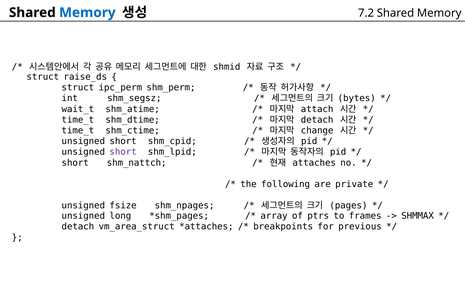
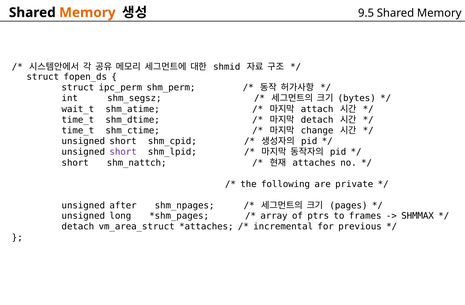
Memory colour: blue -> orange (87, 13)
7.2: 7.2 -> 9.5 (366, 13)
raise_ds: raise_ds -> fopen_ds (85, 77)
fsize: fsize -> after (123, 206)
breakpoints: breakpoints -> incremental (283, 227)
